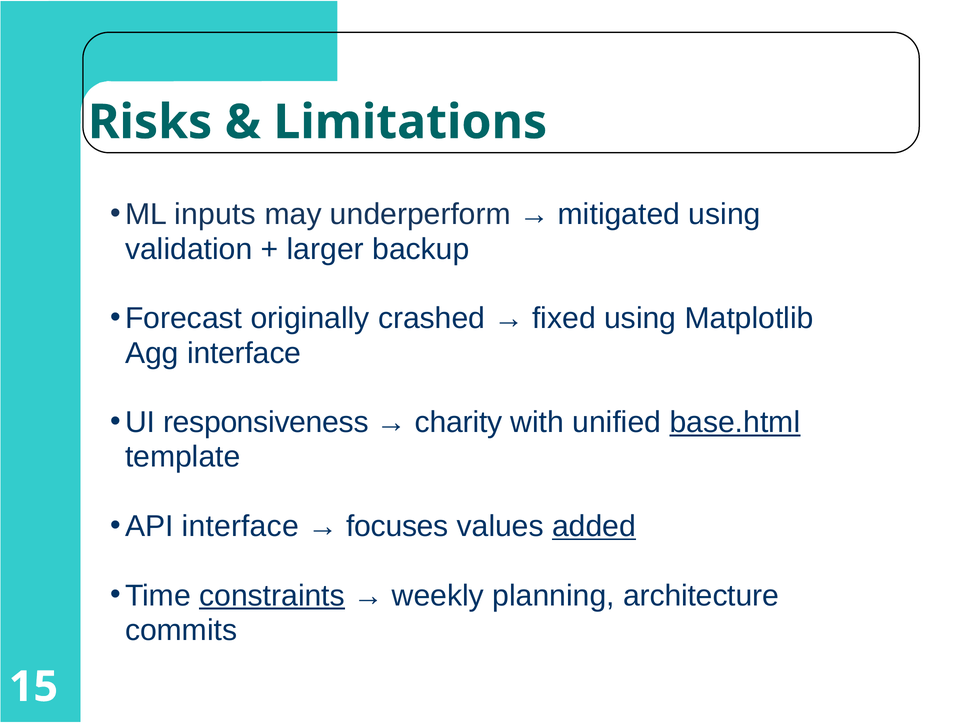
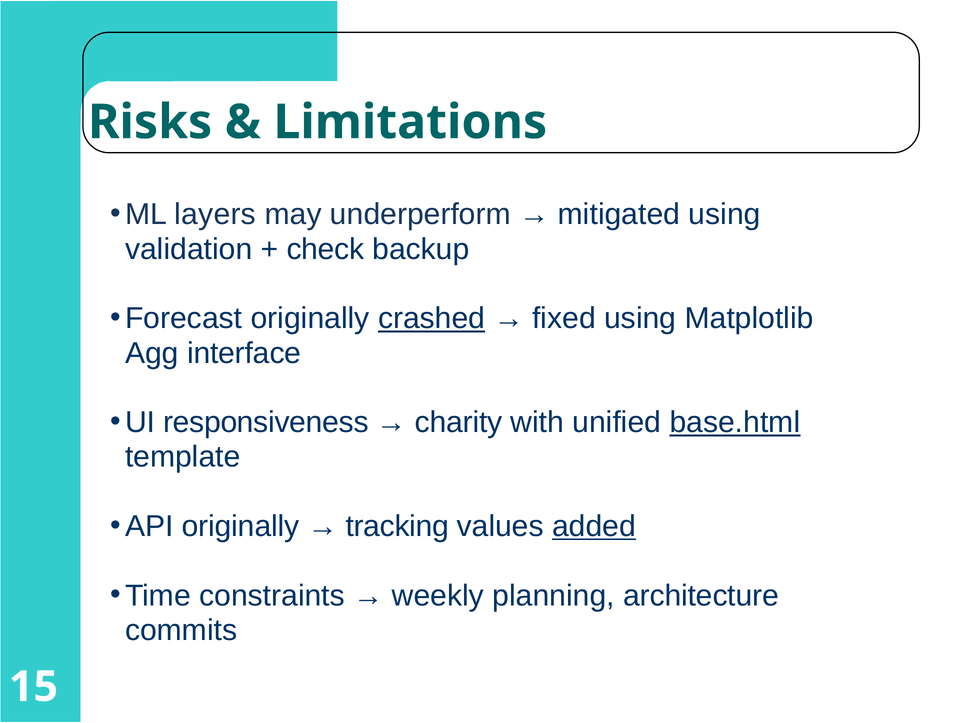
inputs: inputs -> layers (215, 215)
larger: larger -> check (325, 249)
crashed underline: none -> present (432, 319)
API interface: interface -> originally (241, 527)
focuses: focuses -> tracking (397, 527)
constraints underline: present -> none (272, 596)
